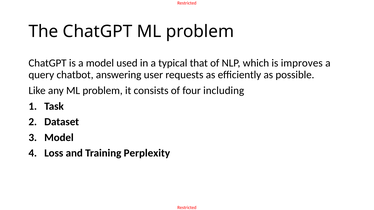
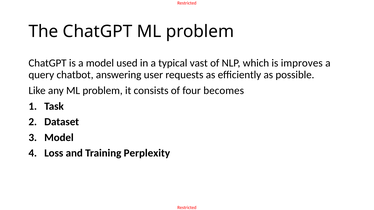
that: that -> vast (199, 63)
including: including -> becomes (224, 91)
